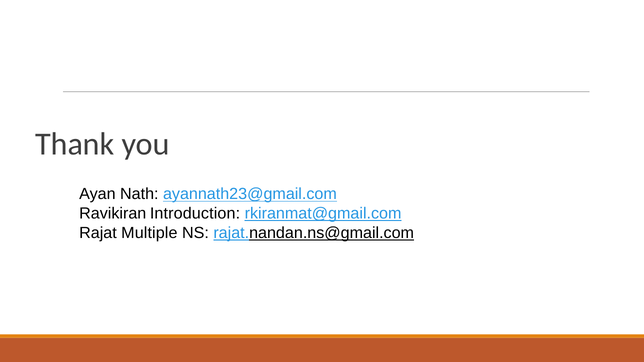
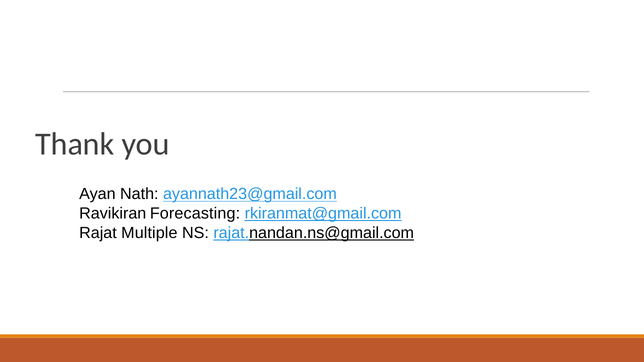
Introduction: Introduction -> Forecasting (195, 214)
